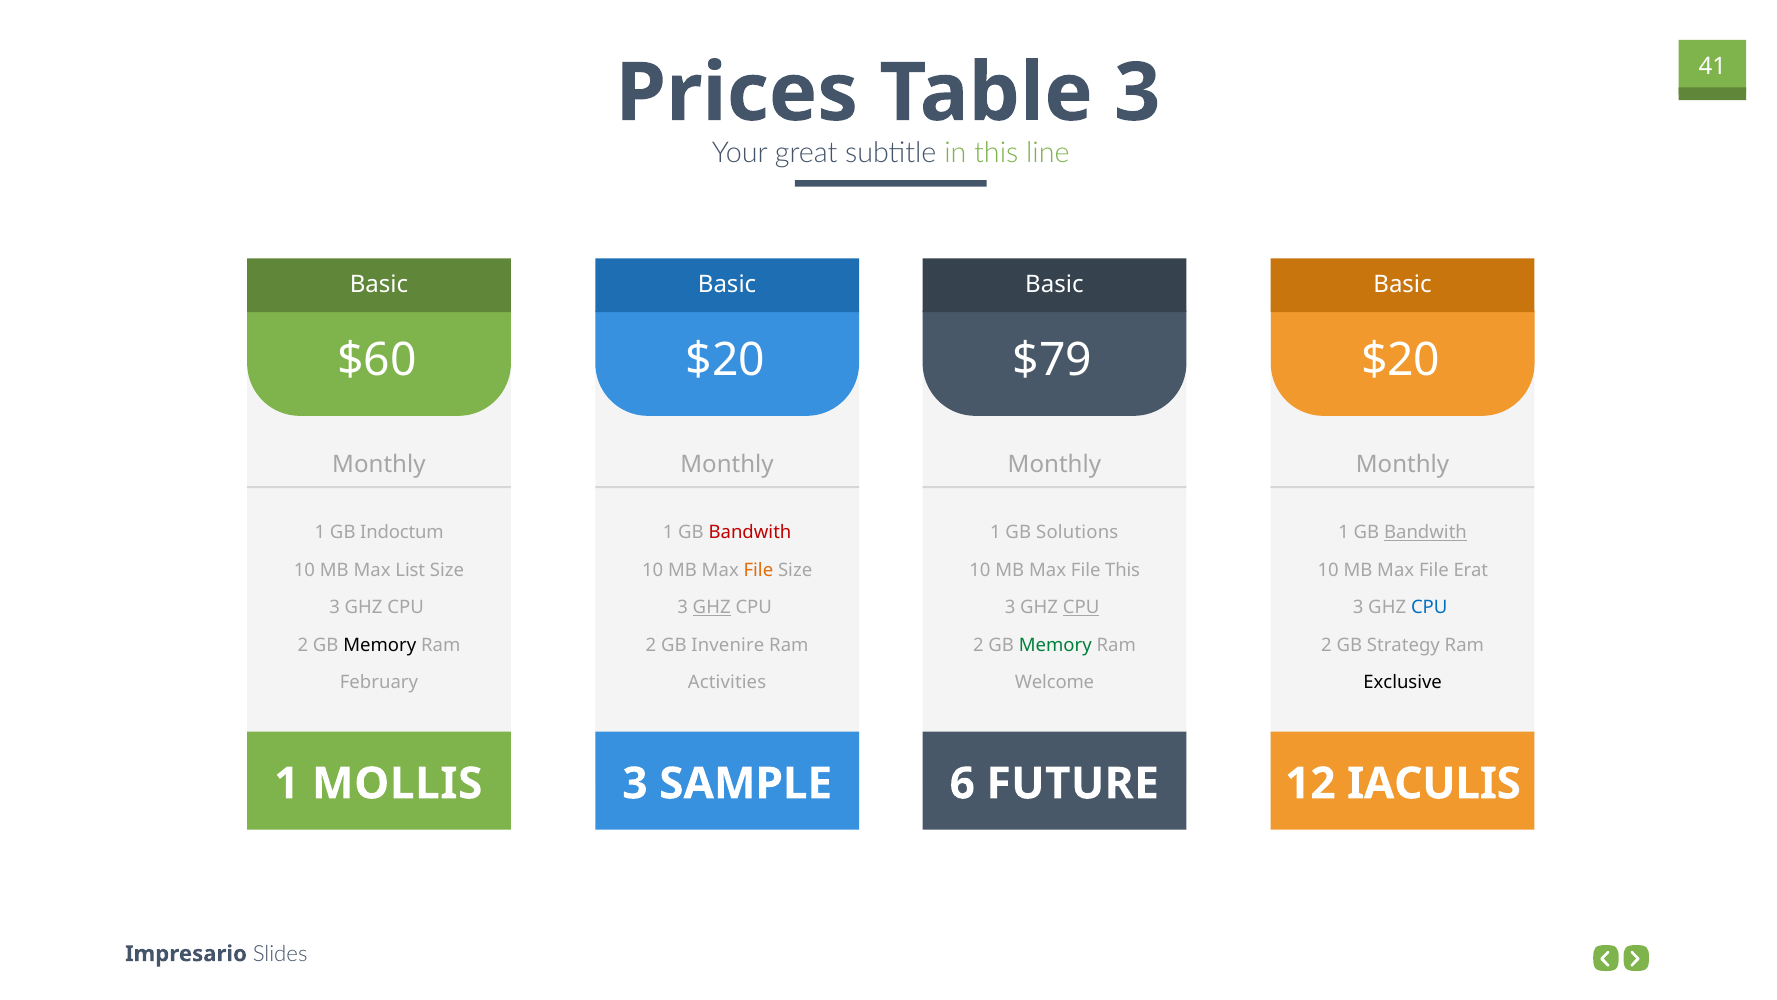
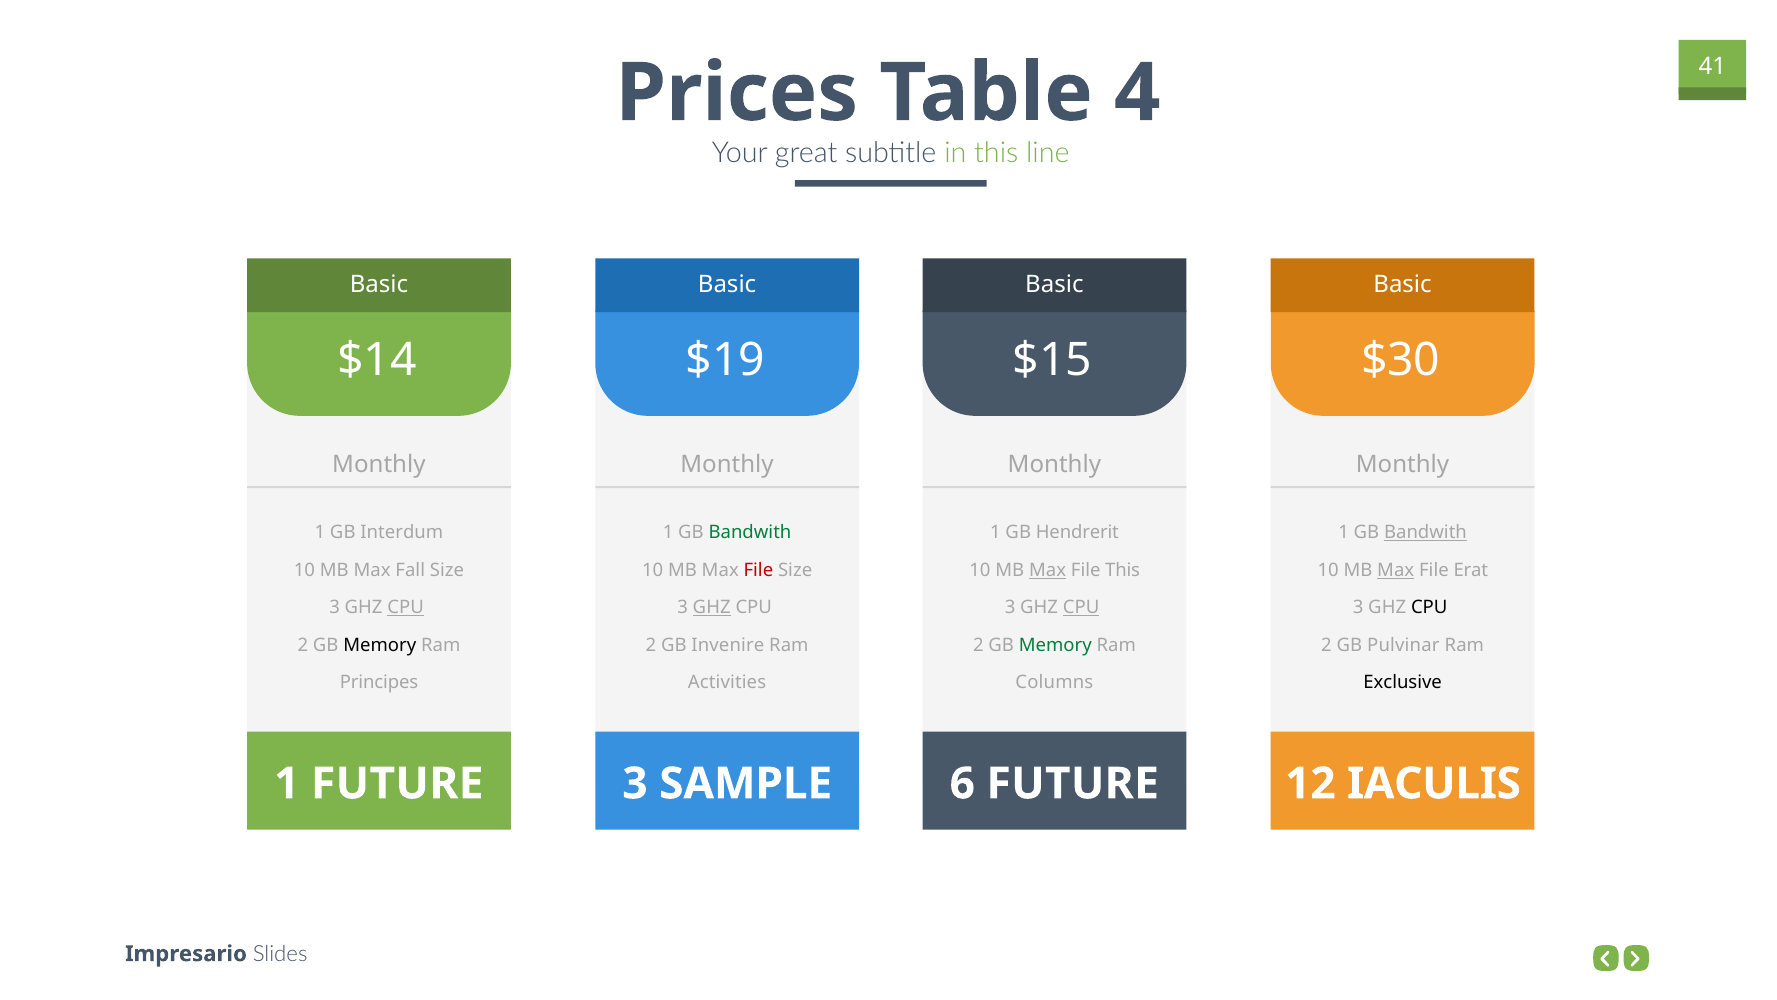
3: 3 -> 4 (1137, 93)
$60: $60 -> $14 (377, 361)
$20: $20 -> $19 (725, 361)
$79: $79 -> $15 (1053, 361)
$20: $20 -> $30 (1401, 361)
Indoctum: Indoctum -> Interdum (402, 533)
Bandwith colour: red -> green (750, 533)
Solutions: Solutions -> Hendrerit (1077, 533)
List: List -> Fall (410, 571)
File colour: orange -> red (758, 571)
Max underline: none -> present (1048, 571)
Max underline: none -> present (1396, 571)
CPU underline: none -> present (406, 608)
CPU colour: blue -> black (1429, 608)
Strategy: Strategy -> Pulvinar (1403, 645)
February: February -> Principes (379, 682)
Welcome: Welcome -> Columns (1054, 682)
1 MOLLIS: MOLLIS -> FUTURE (397, 784)
